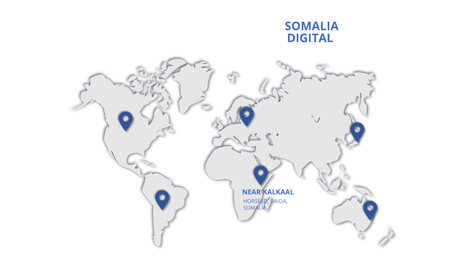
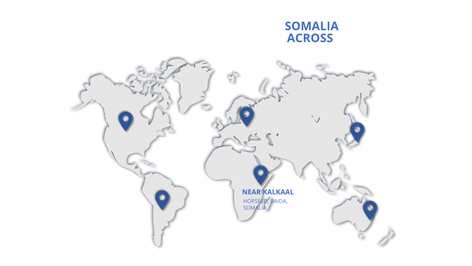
DIGITAL: DIGITAL -> ACROSS (310, 38)
